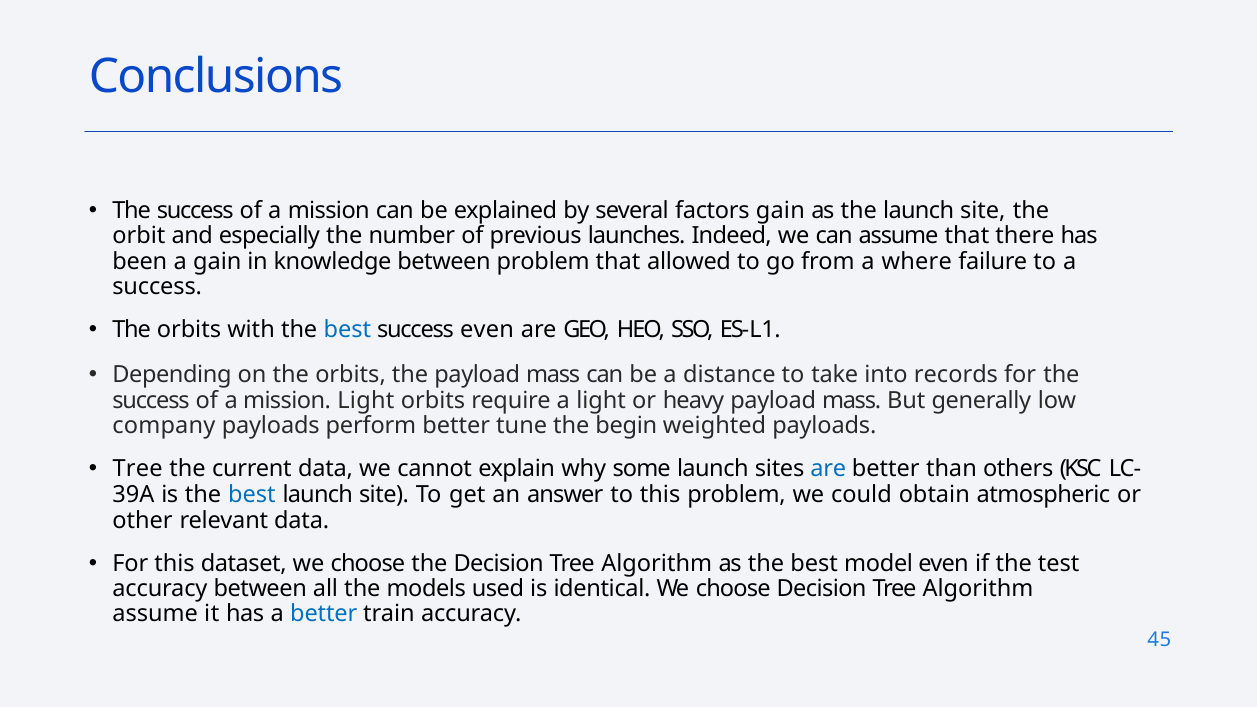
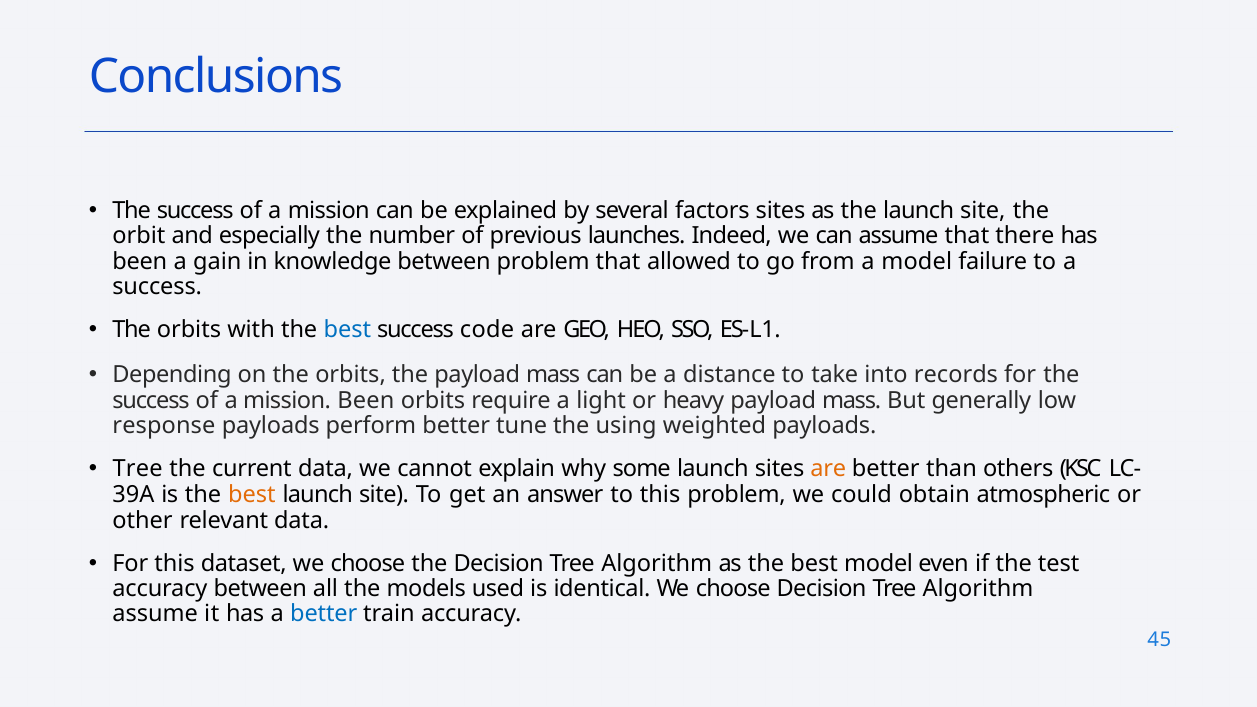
factors gain: gain -> sites (781, 211)
a where: where -> model (917, 262)
success even: even -> code (487, 330)
mission Light: Light -> Been (366, 400)
company: company -> response (164, 426)
begin: begin -> using (626, 426)
are colour: blue -> orange (828, 469)
best colour: blue -> orange (252, 495)
